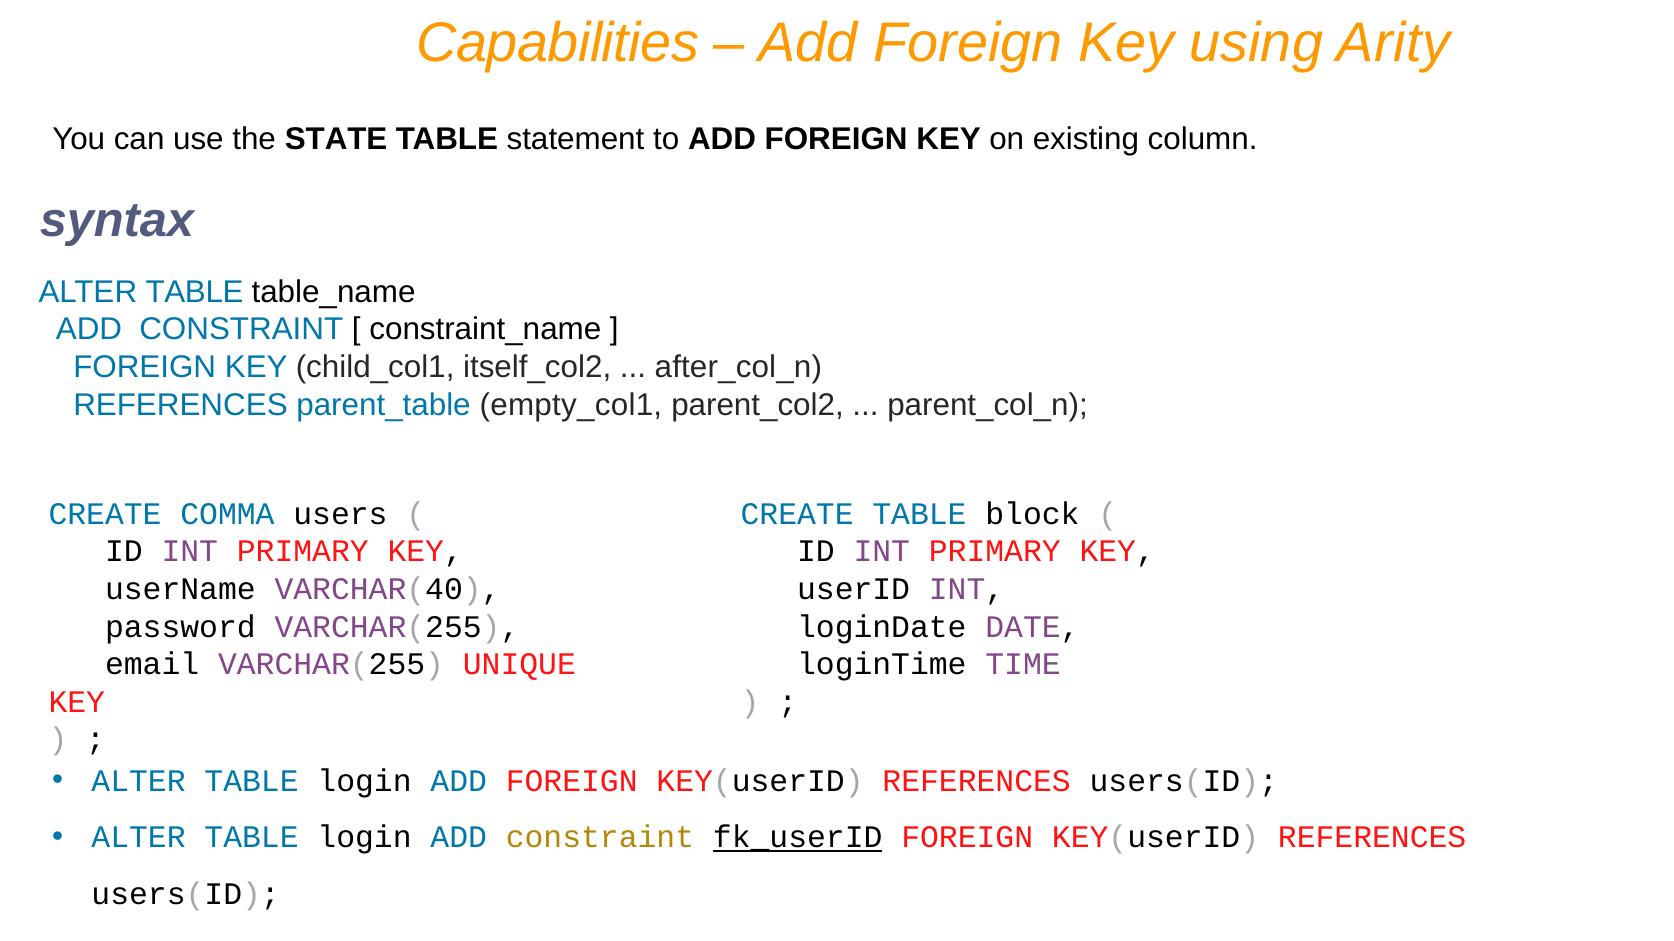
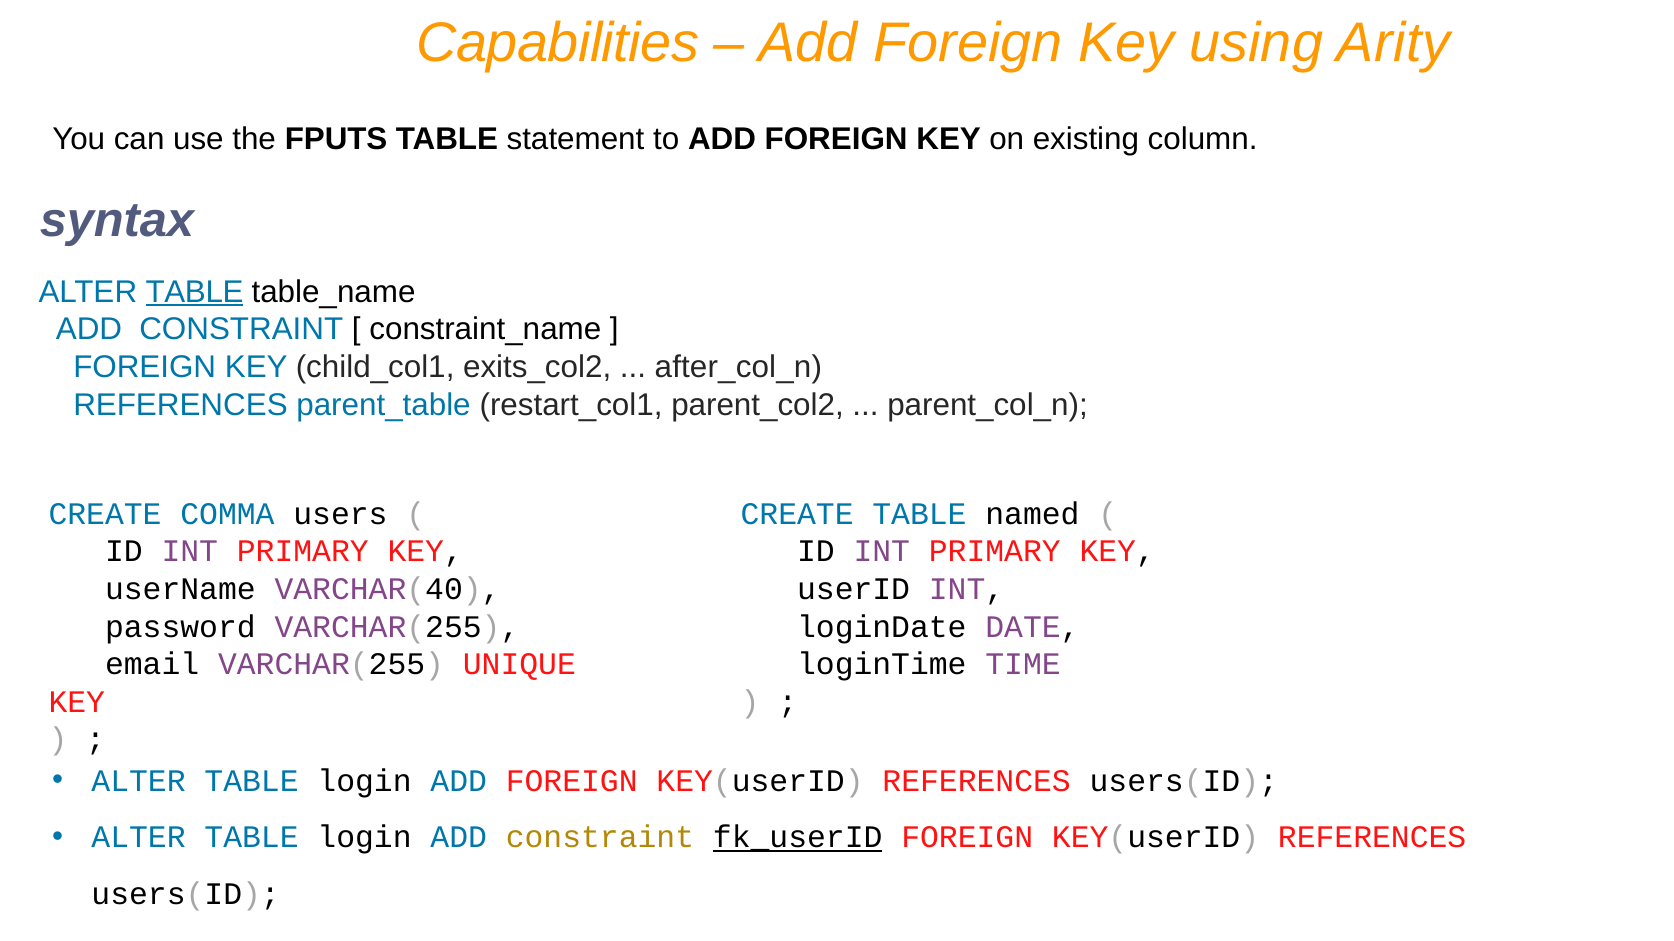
STATE: STATE -> FPUTS (336, 139)
TABLE underline: none -> present (195, 292)
itself_col2: itself_col2 -> exits_col2 (537, 367)
empty_col1: empty_col1 -> restart_col1 (571, 405)
block: block -> named (1032, 514)
